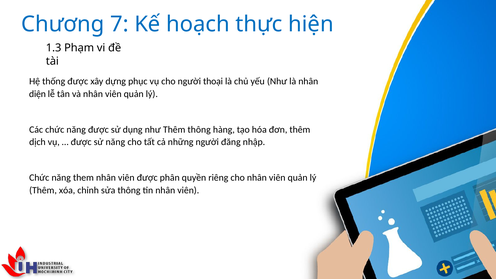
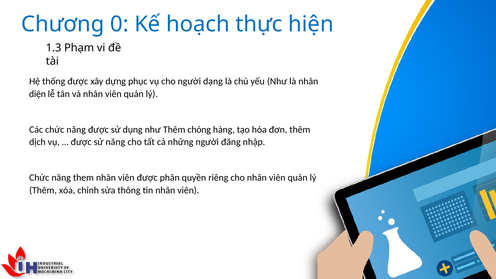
7: 7 -> 0 (119, 24)
thoại: thoại -> dạng (213, 81)
Thêm thông: thông -> chóng (199, 130)
